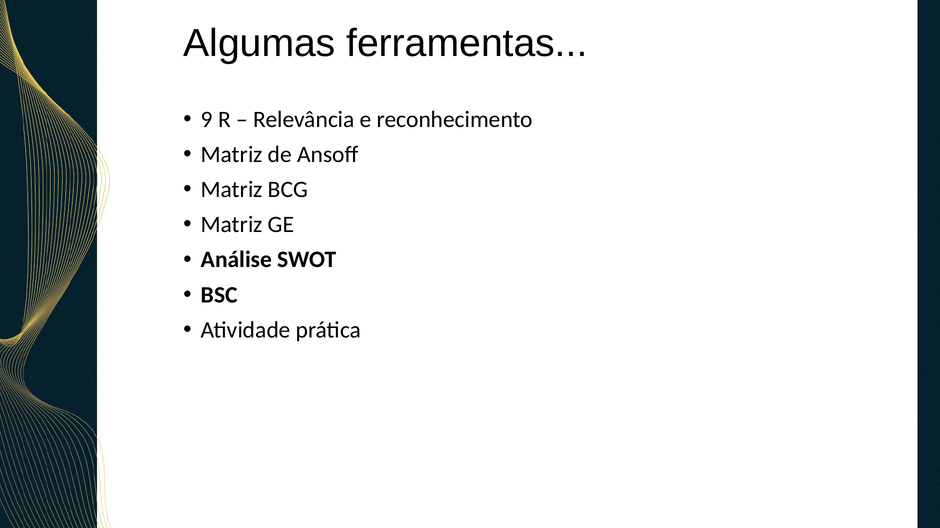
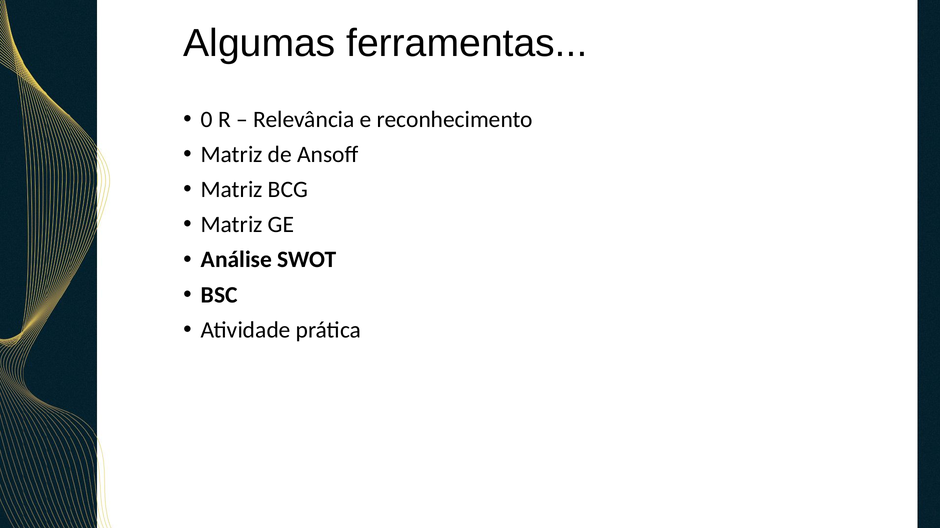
9: 9 -> 0 (207, 119)
